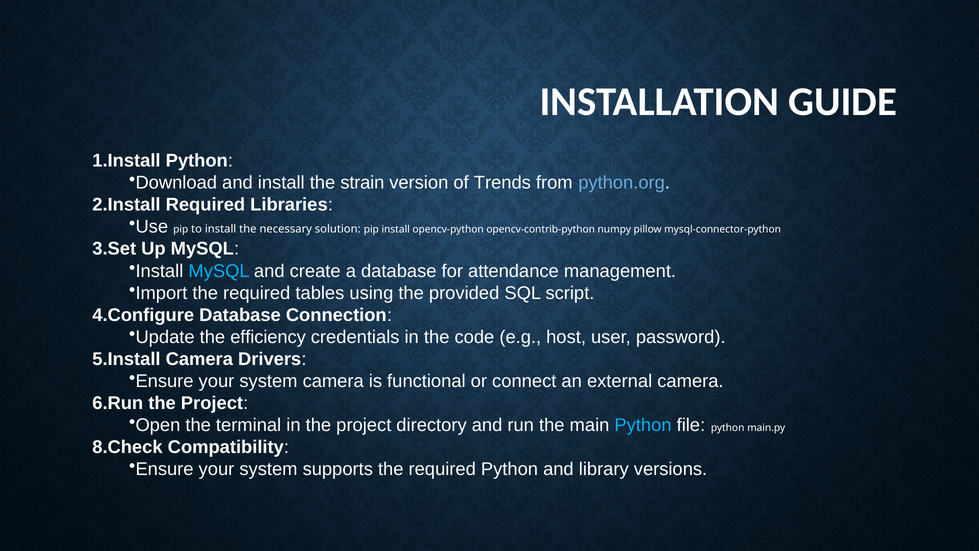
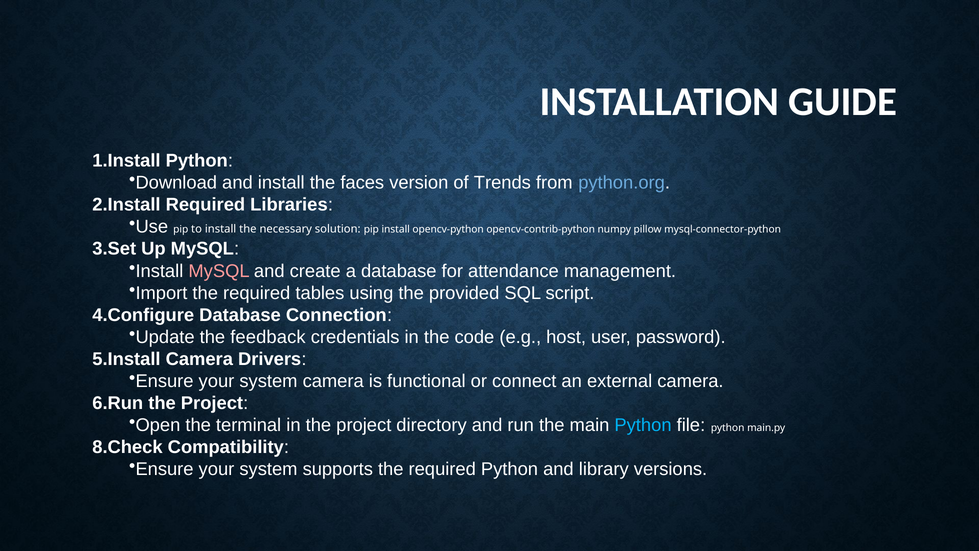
strain: strain -> faces (362, 183)
MySQL colour: light blue -> pink (219, 271)
efficiency: efficiency -> feedback (268, 337)
